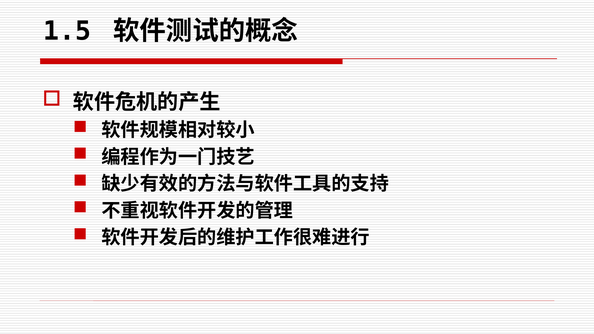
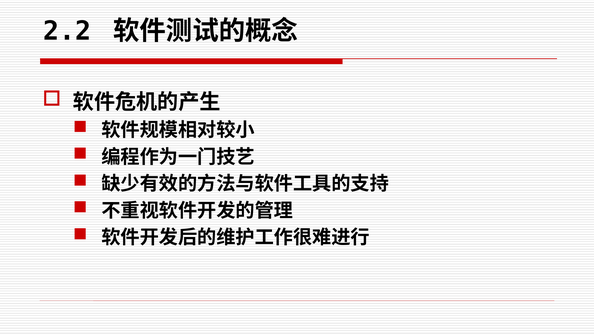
1.5: 1.5 -> 2.2 (67, 31)
